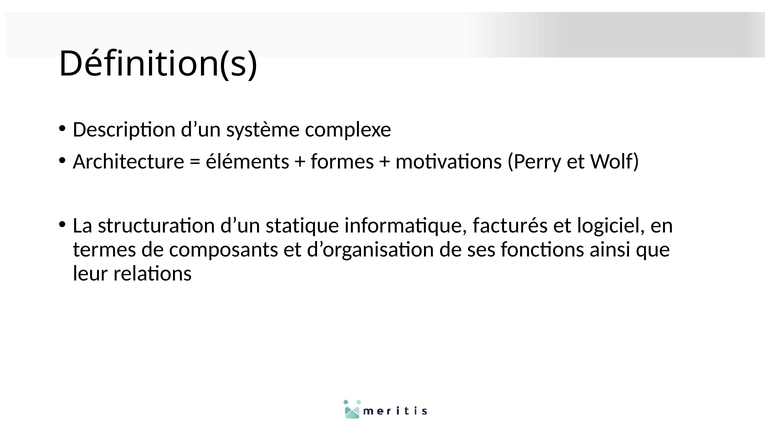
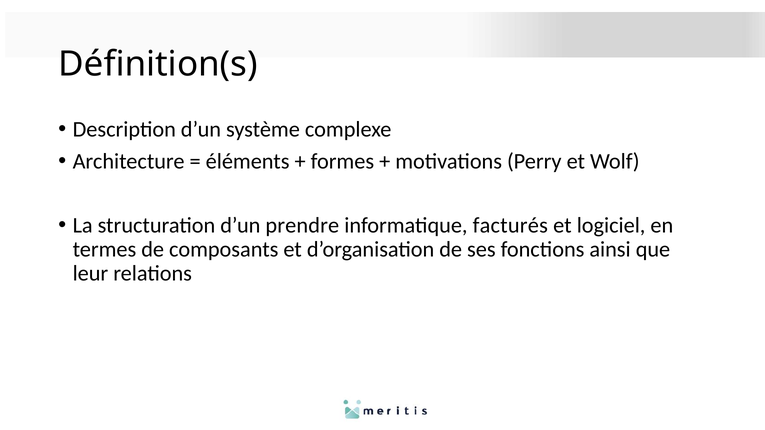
statique: statique -> prendre (302, 226)
